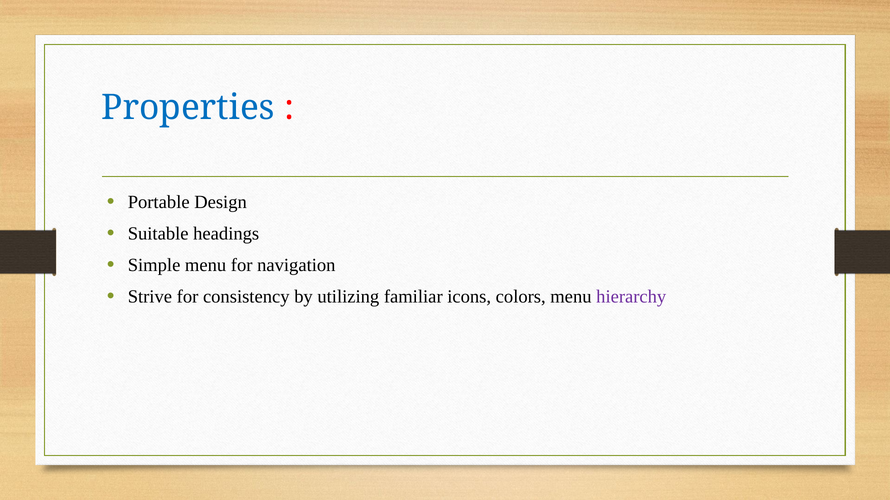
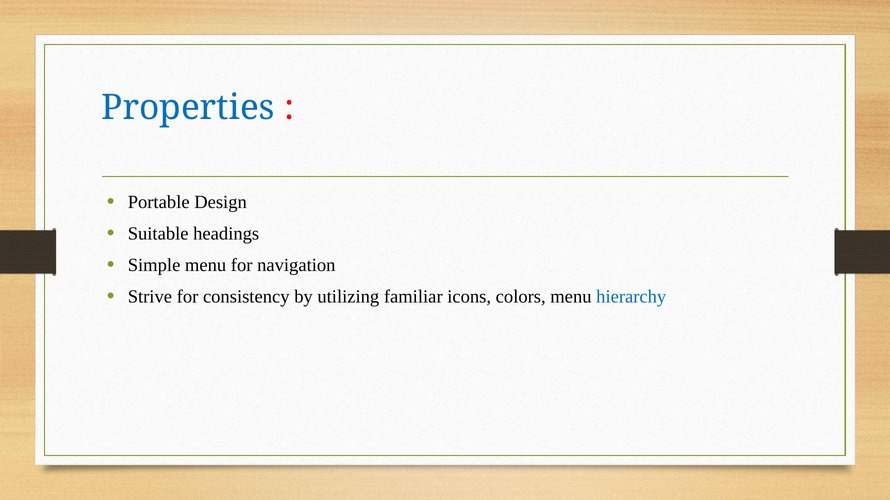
hierarchy colour: purple -> blue (631, 297)
